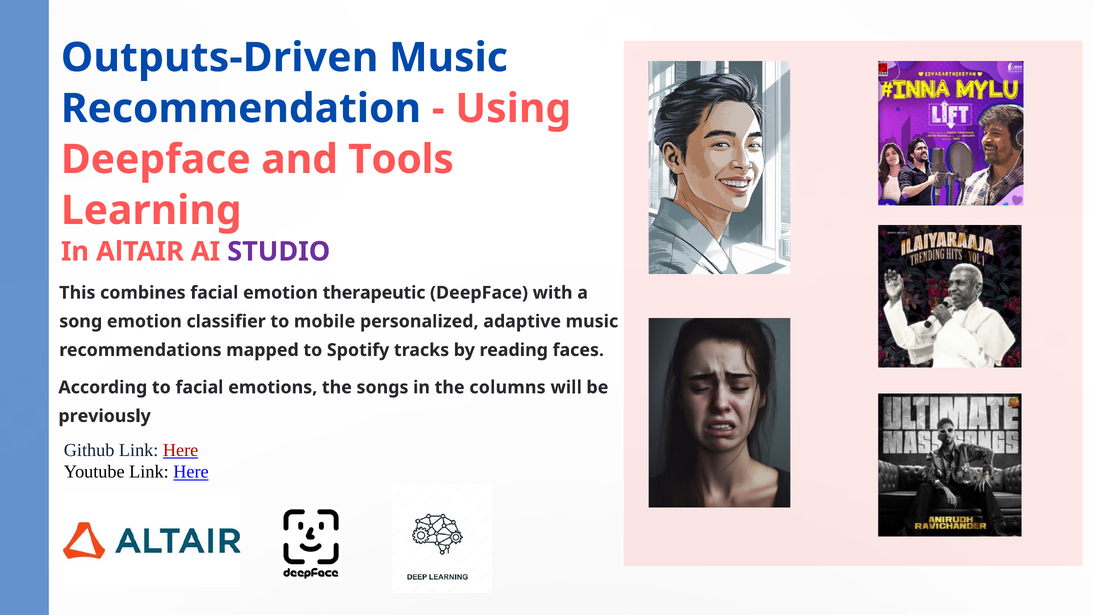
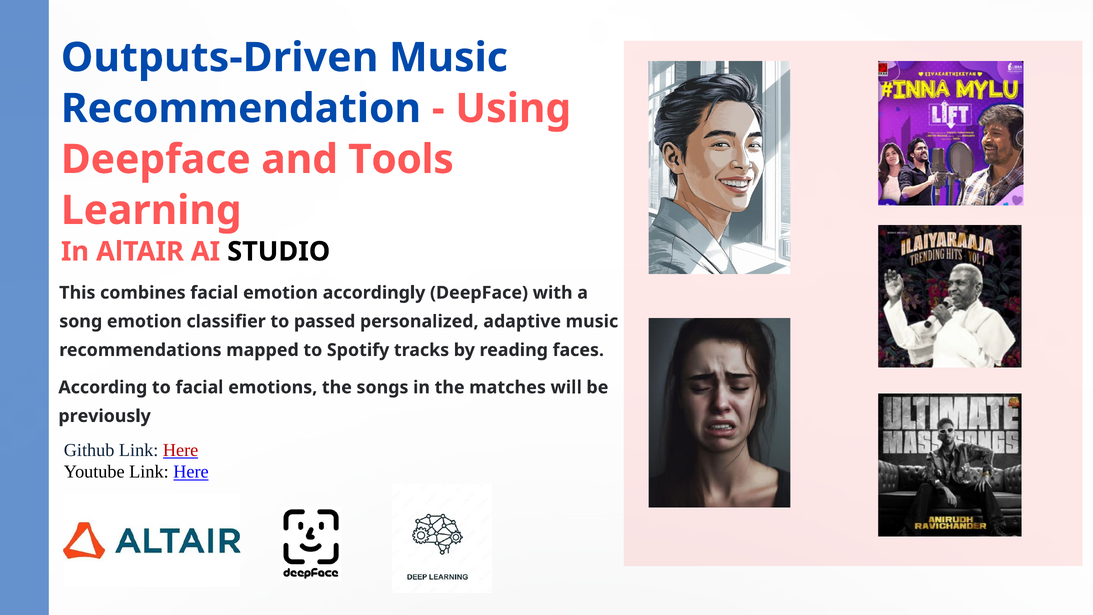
STUDIO colour: purple -> black (279, 252)
therapeutic: therapeutic -> accordingly (374, 293)
mobile: mobile -> passed (325, 321)
columns: columns -> matches (508, 387)
